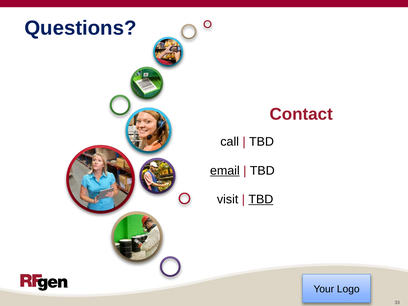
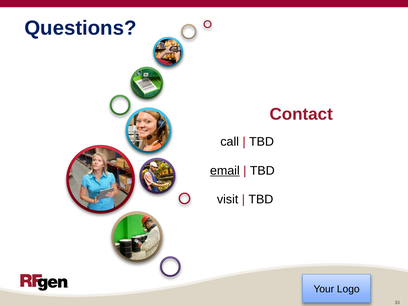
TBD underline: present -> none (261, 199)
